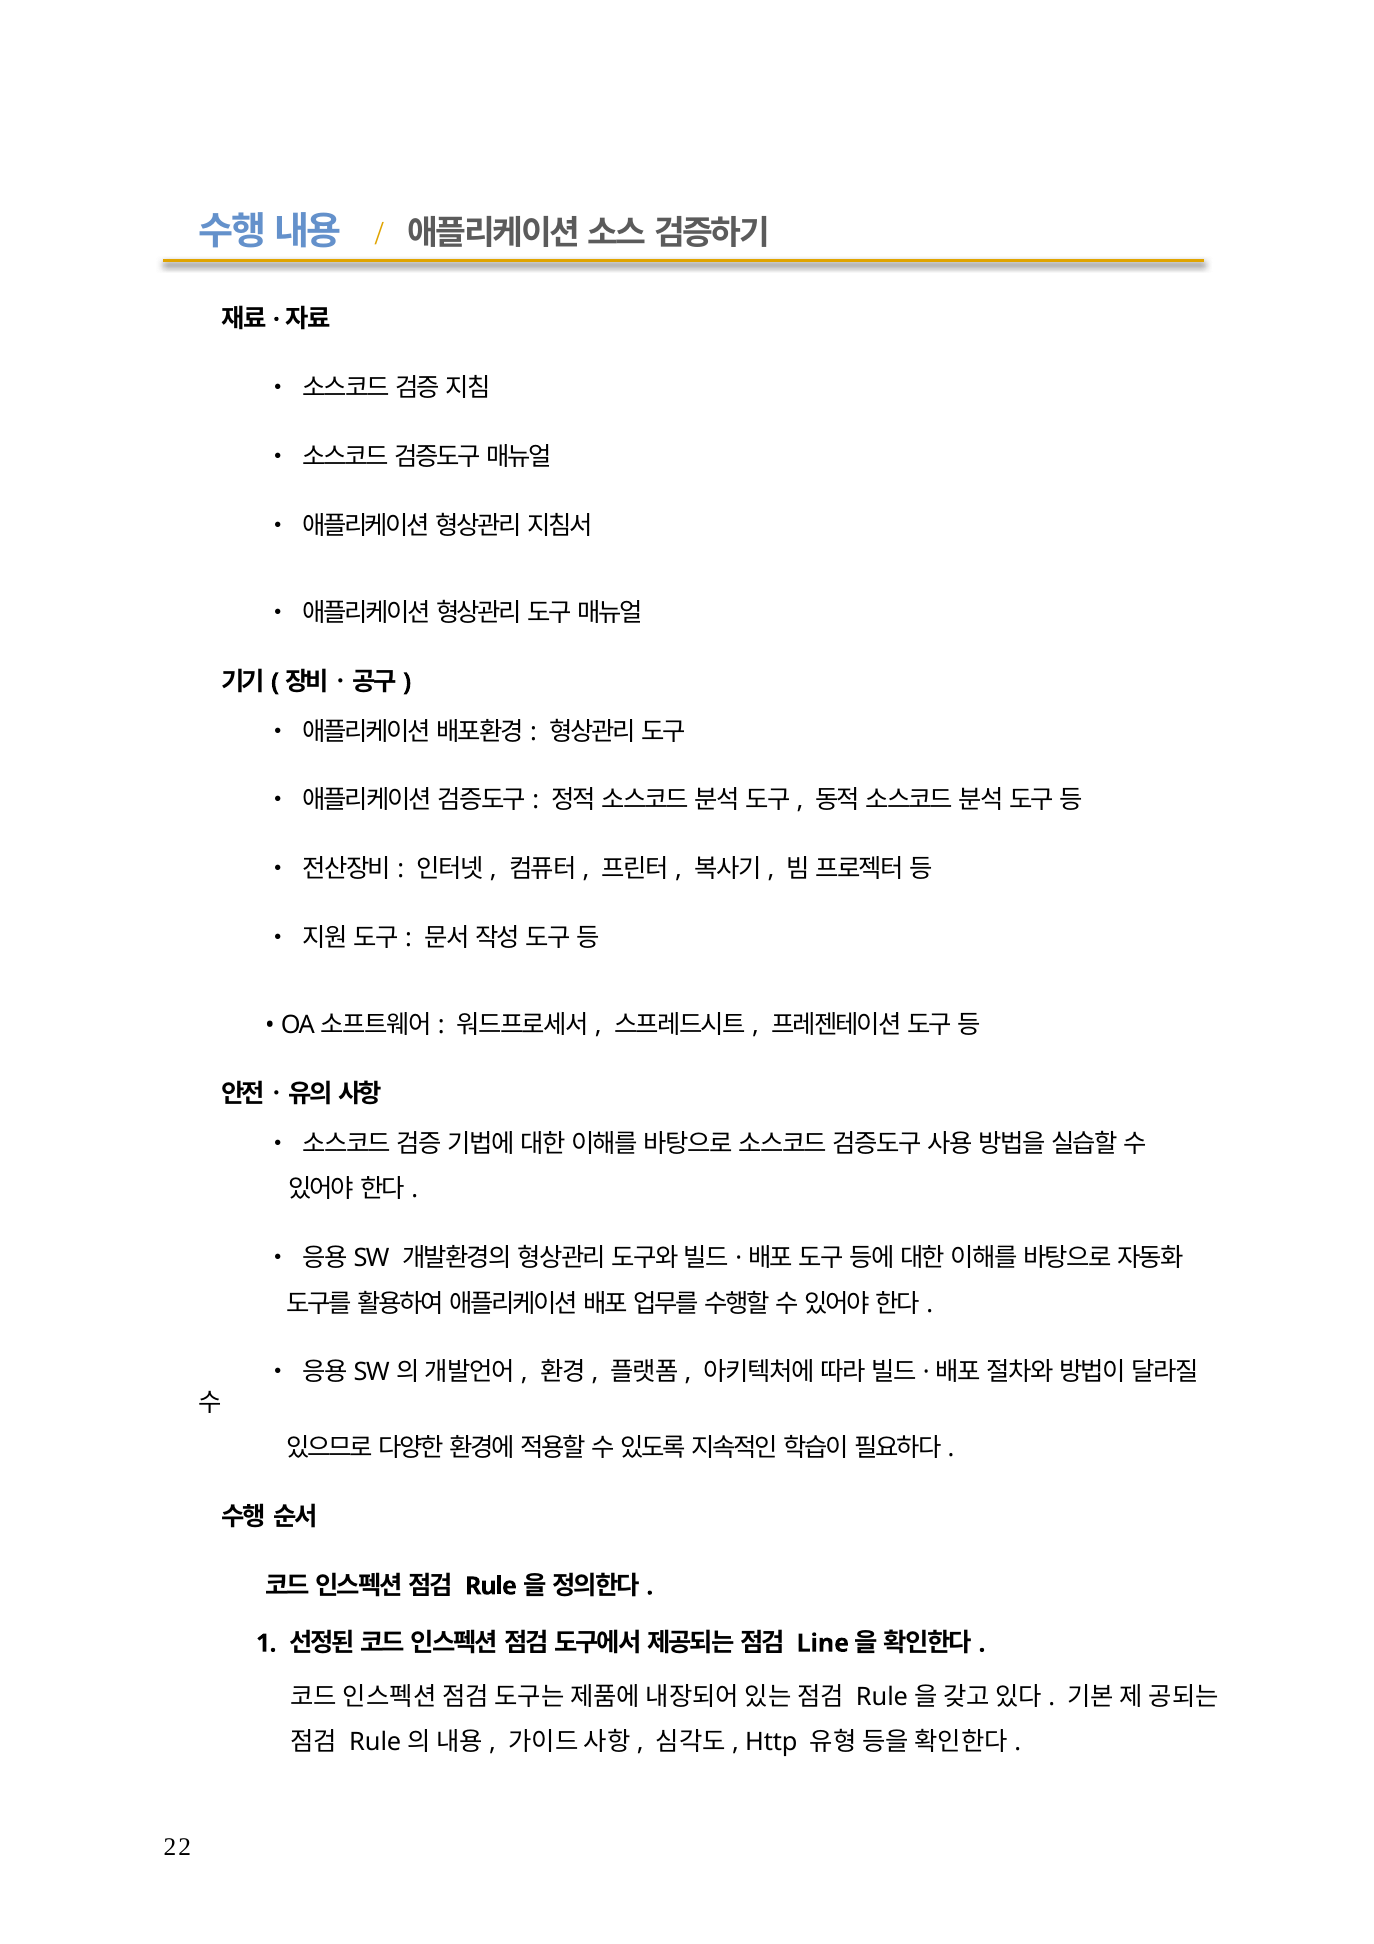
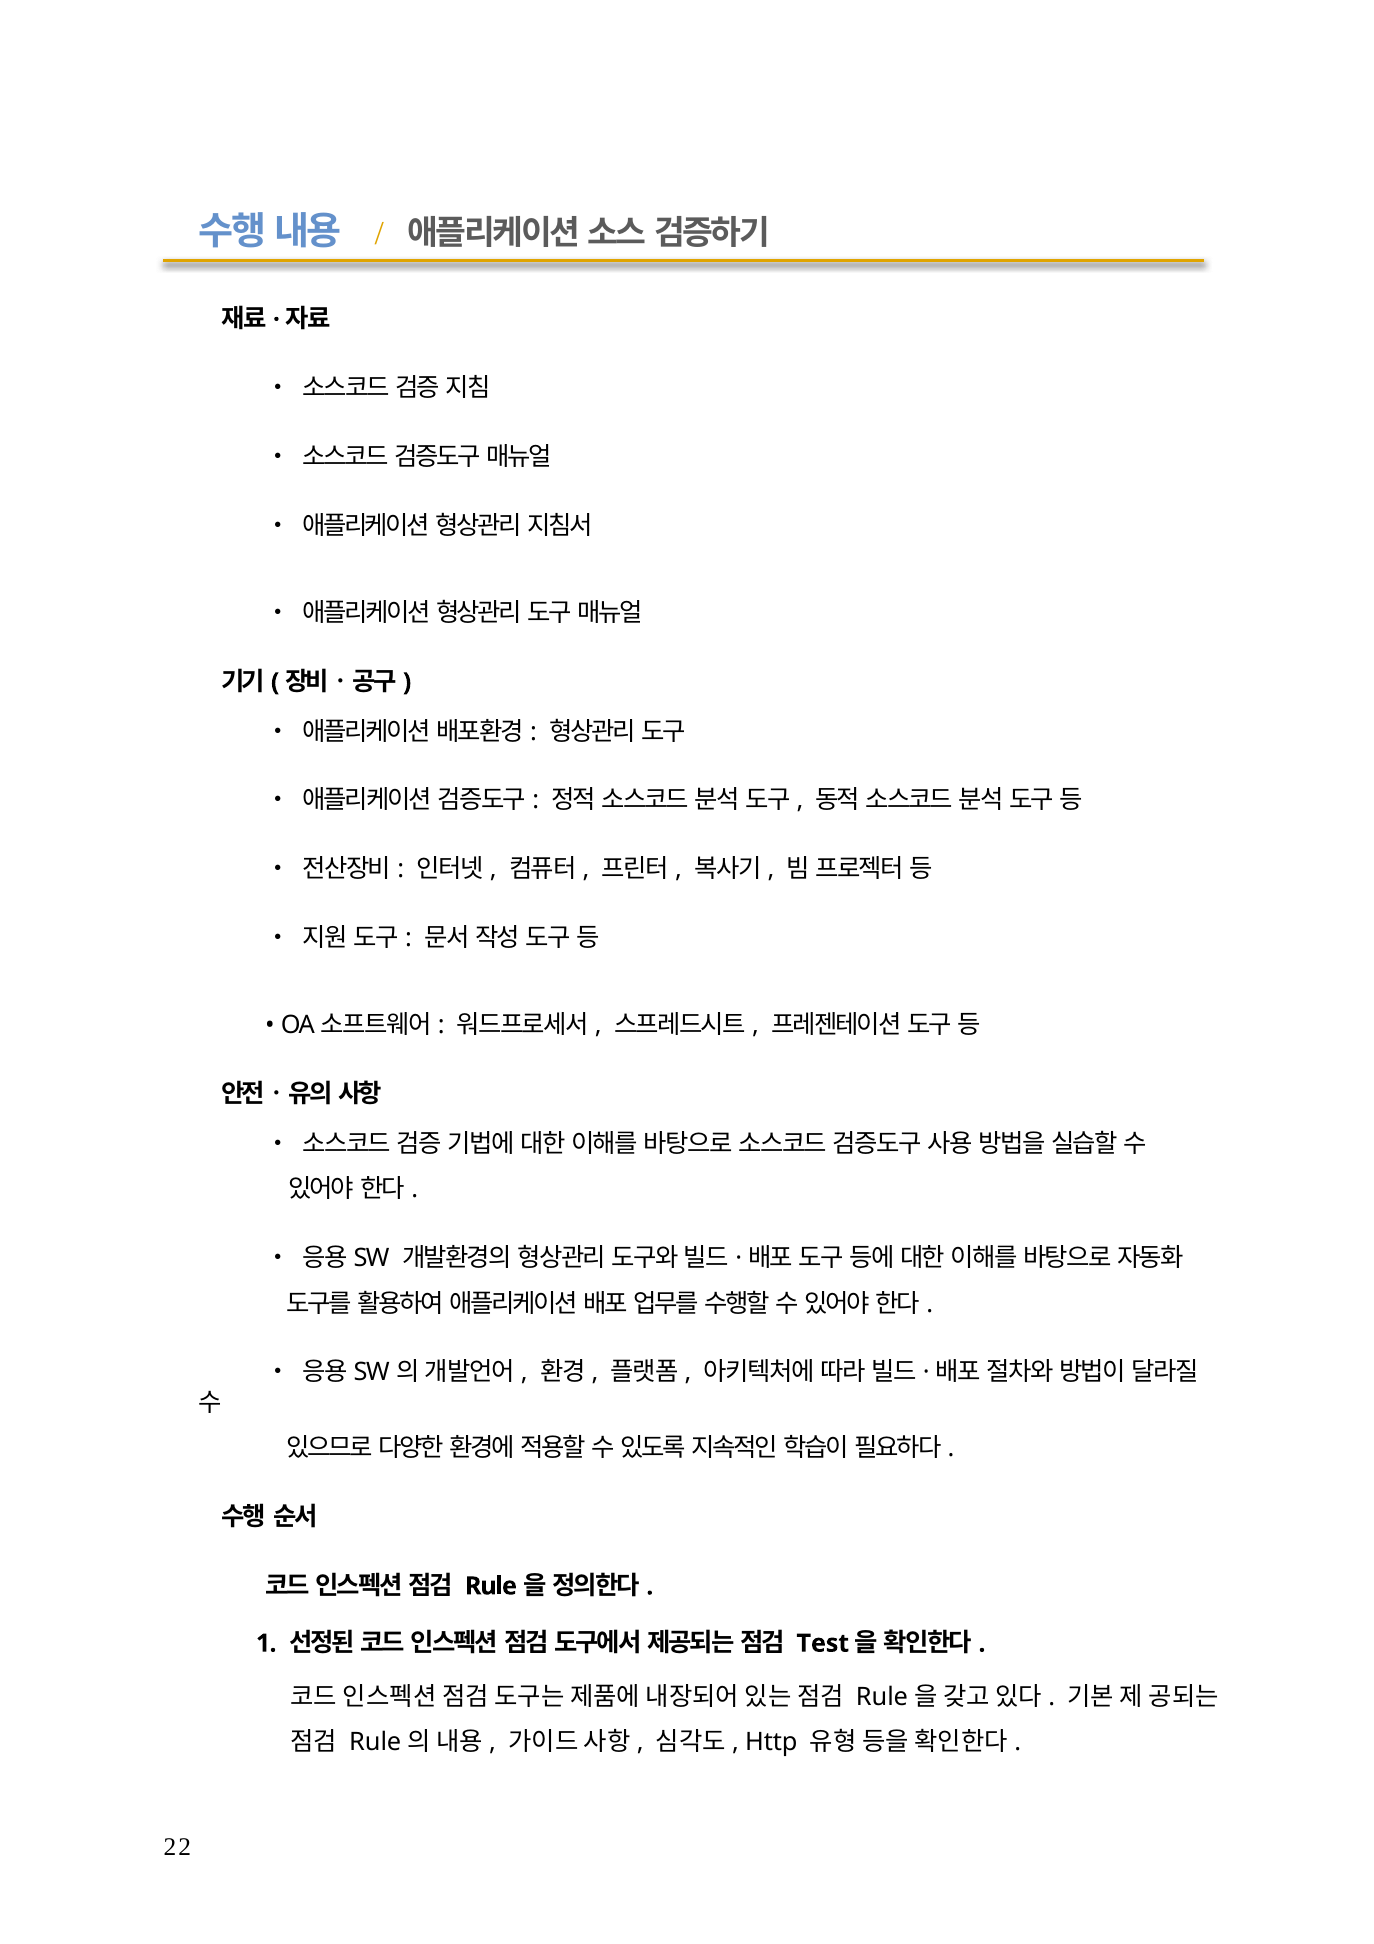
Line: Line -> Test (823, 1643)
